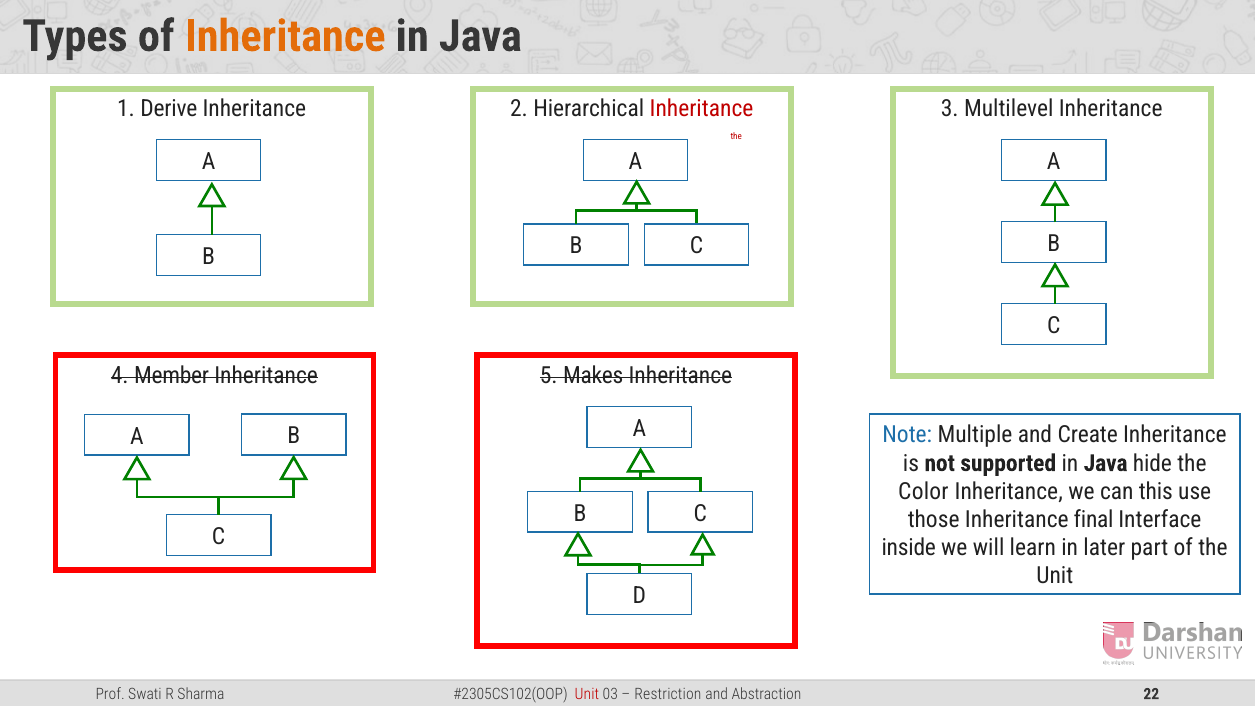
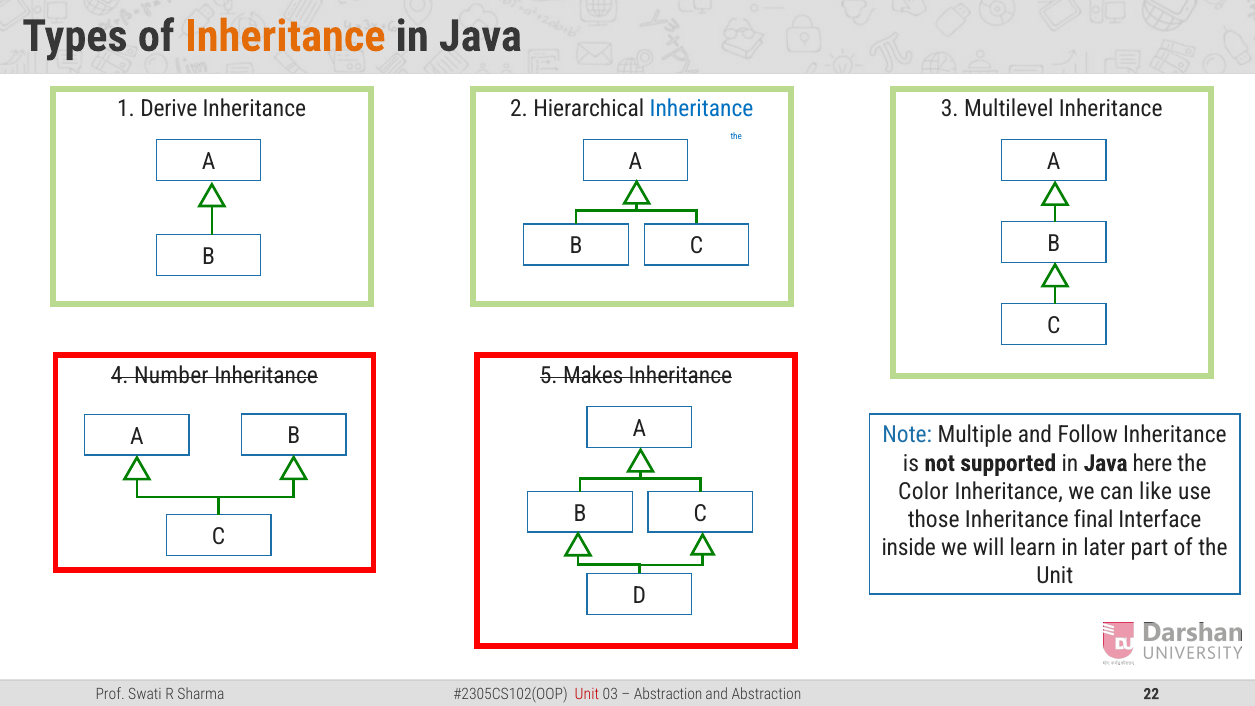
Inheritance colour: red -> blue (702, 109)
the colour: red -> blue (736, 137)
Member: Member -> Number (171, 375)
Create: Create -> Follow (1088, 435)
hide: hide -> here (1152, 463)
this: this -> like (1156, 491)
Restriction: Restriction -> Abstraction (668, 694)
